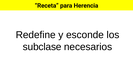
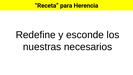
subclase: subclase -> nuestras (42, 47)
